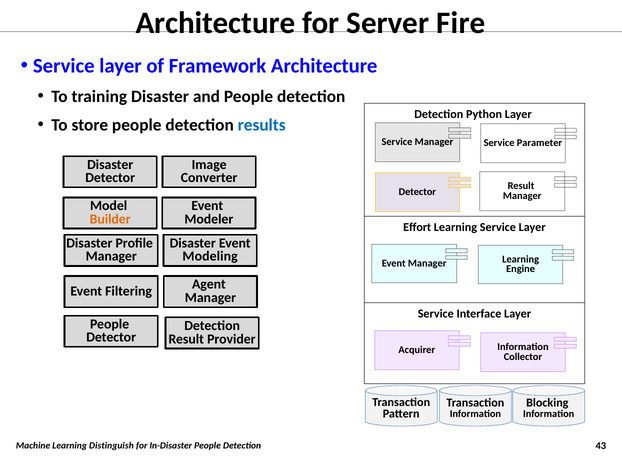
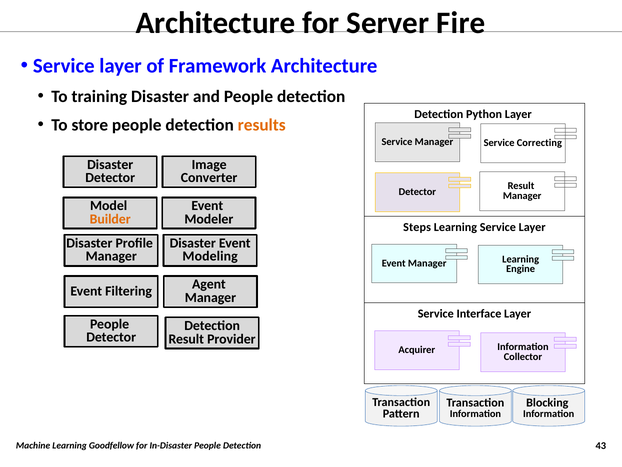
results colour: blue -> orange (262, 125)
Parameter: Parameter -> Correcting (539, 143)
Effort: Effort -> Steps (417, 227)
Distinguish: Distinguish -> Goodfellow (111, 445)
